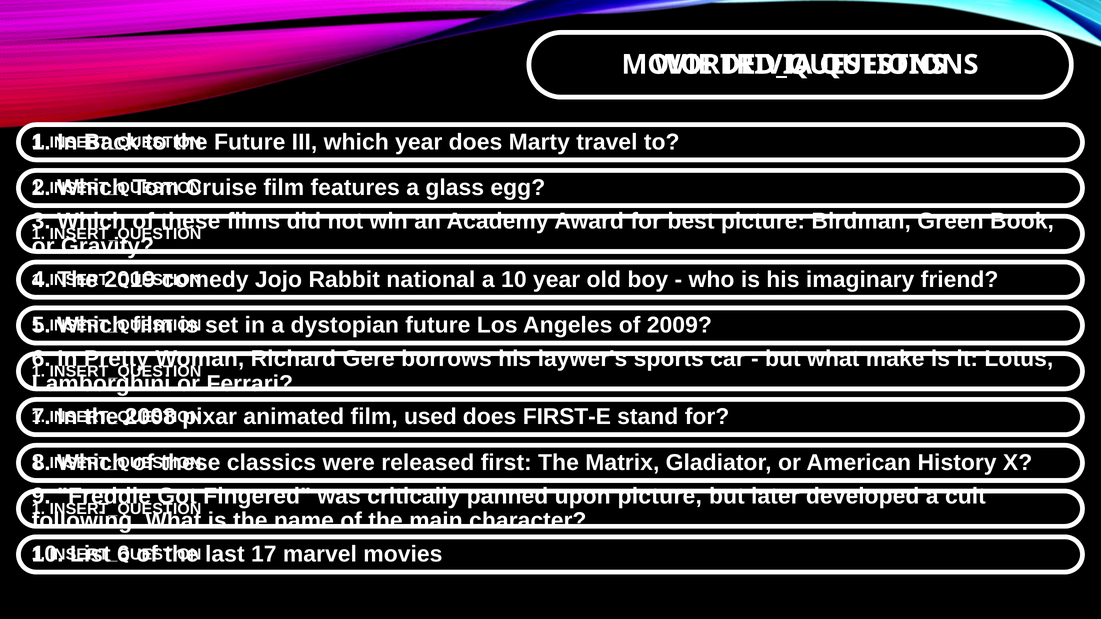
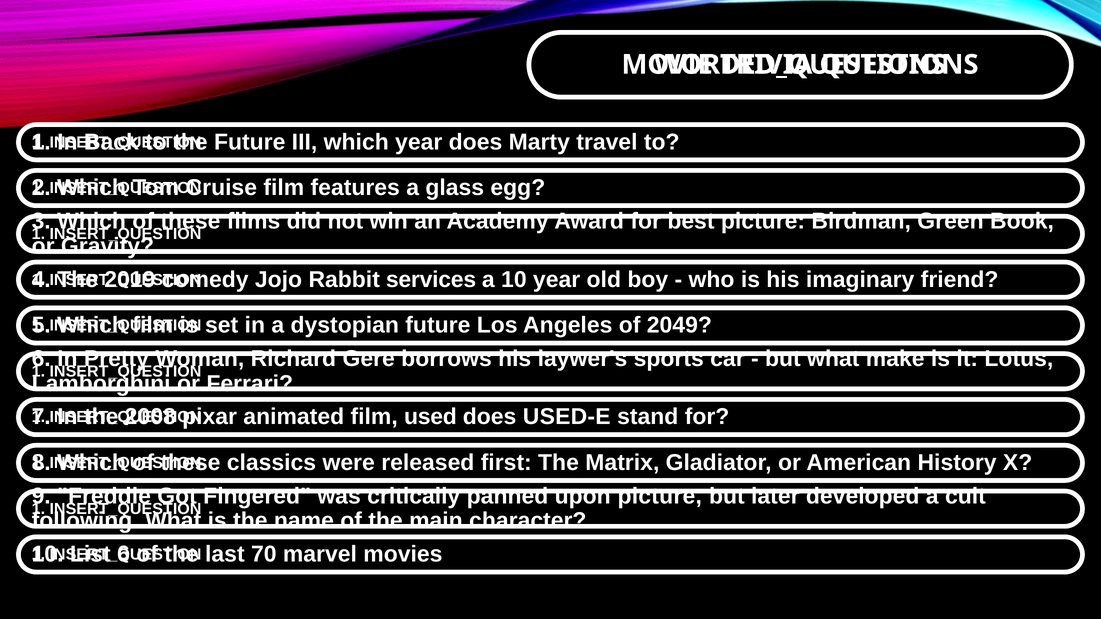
national: national -> services (431, 280)
2009: 2009 -> 2049 (679, 325)
FIRST-E: FIRST-E -> USED-E (567, 417)
17: 17 -> 70 (264, 555)
